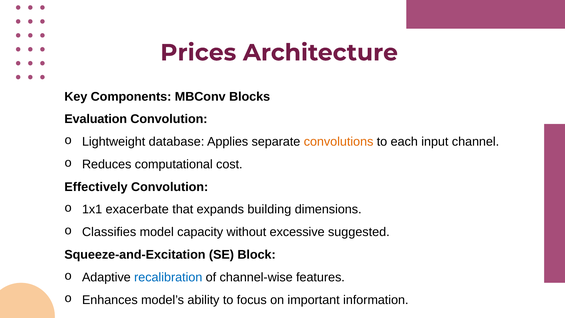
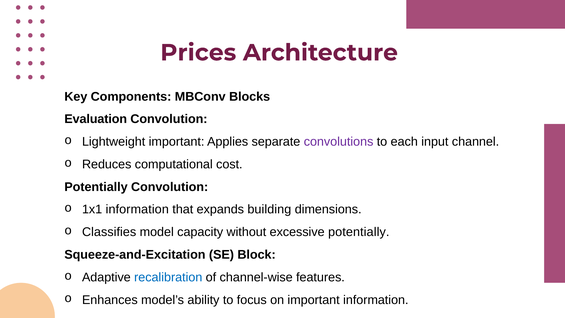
Lightweight database: database -> important (177, 142)
convolutions colour: orange -> purple (339, 142)
Effectively: Effectively -> Potentially (96, 187)
1x1 exacerbate: exacerbate -> information (137, 209)
excessive suggested: suggested -> potentially (359, 232)
